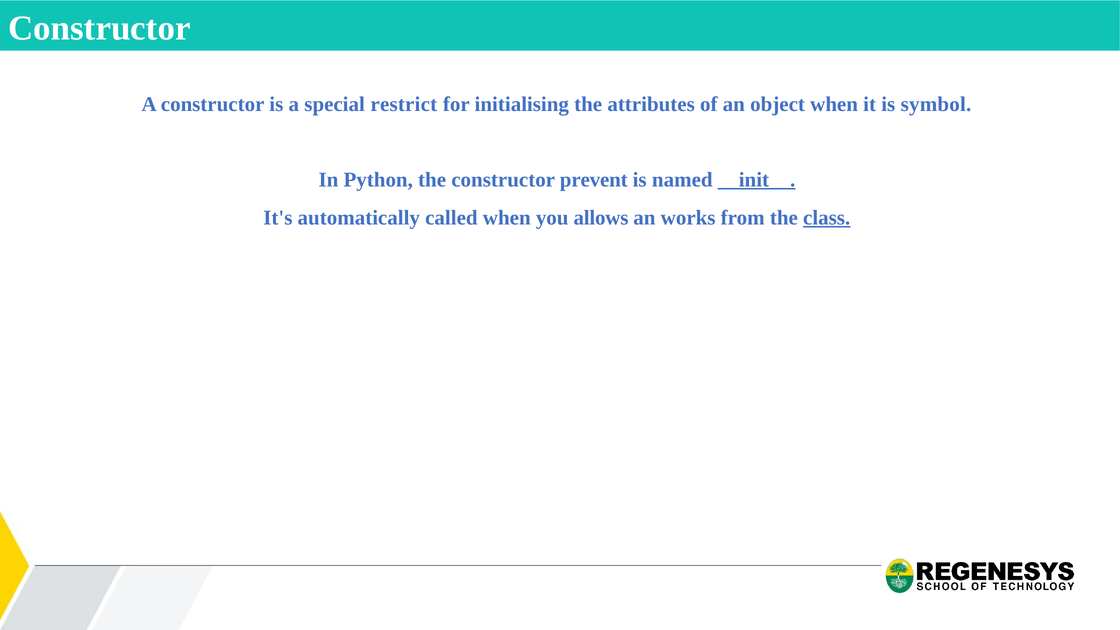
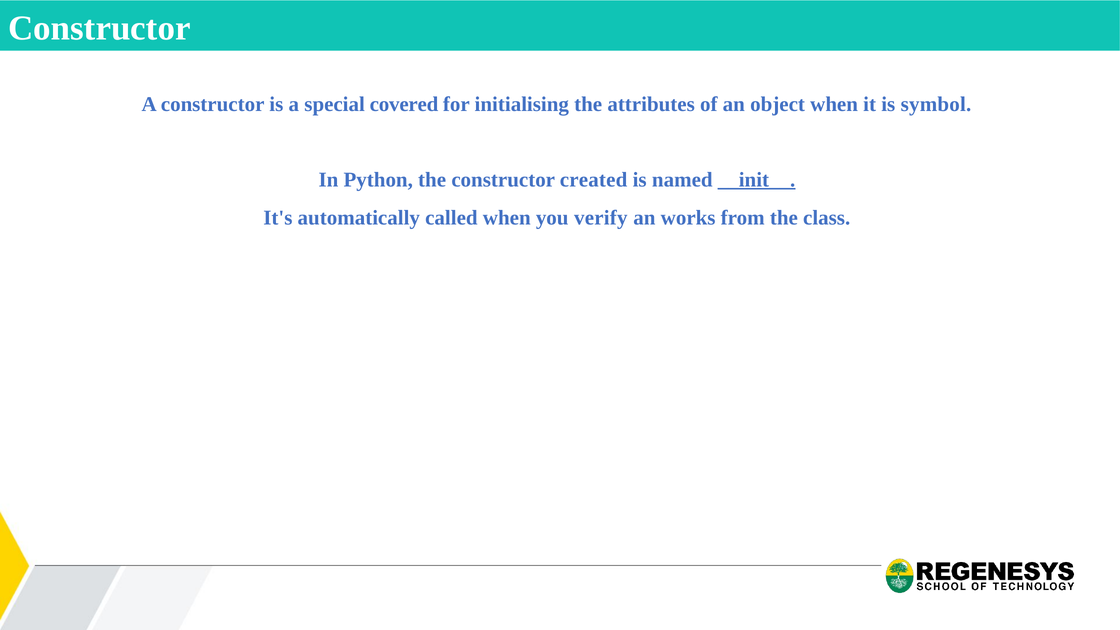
restrict: restrict -> covered (404, 104)
prevent: prevent -> created (594, 180)
allows: allows -> verify (601, 218)
class underline: present -> none (827, 218)
